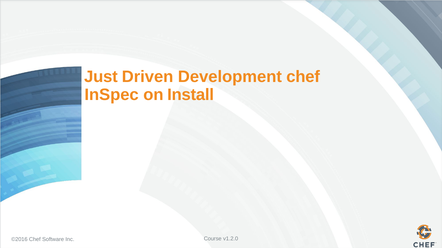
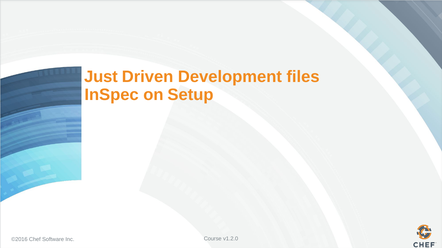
Development chef: chef -> files (303, 77)
Install: Install -> Setup (190, 95)
